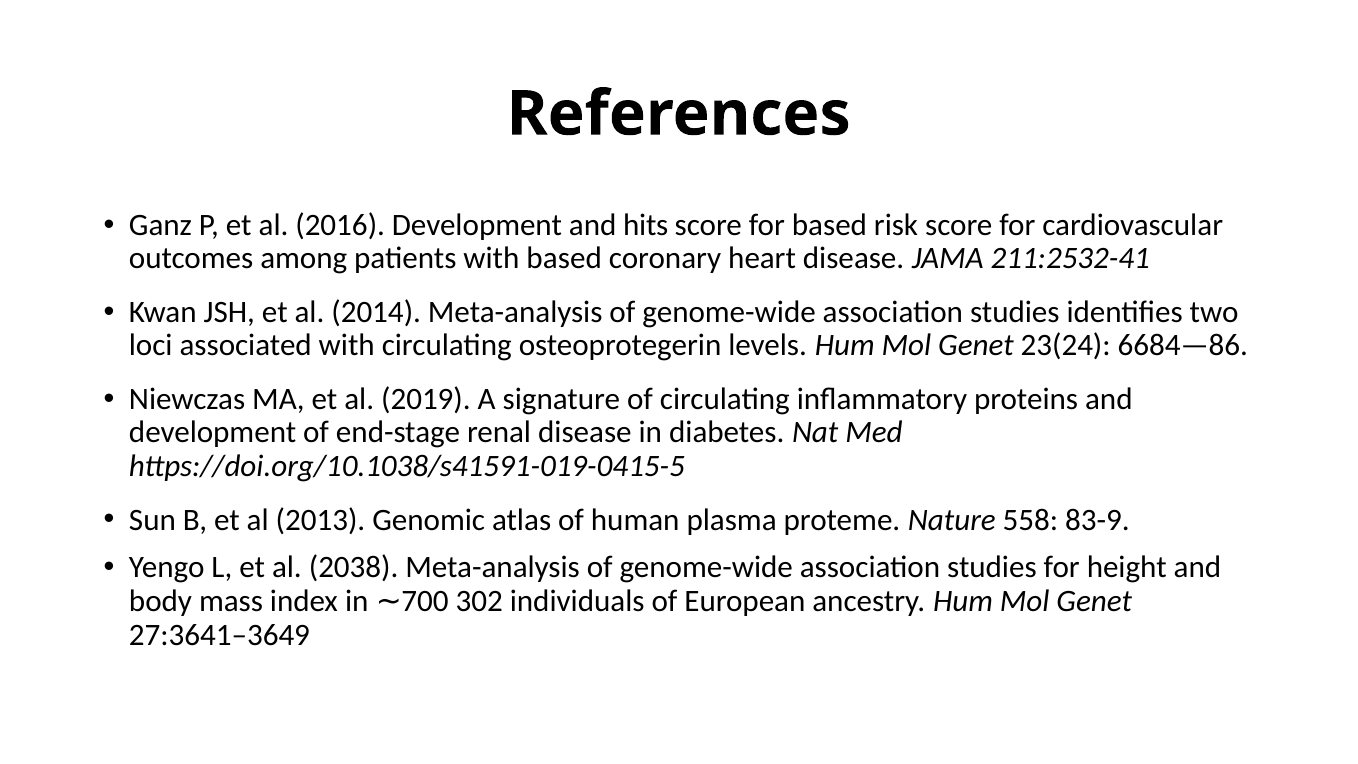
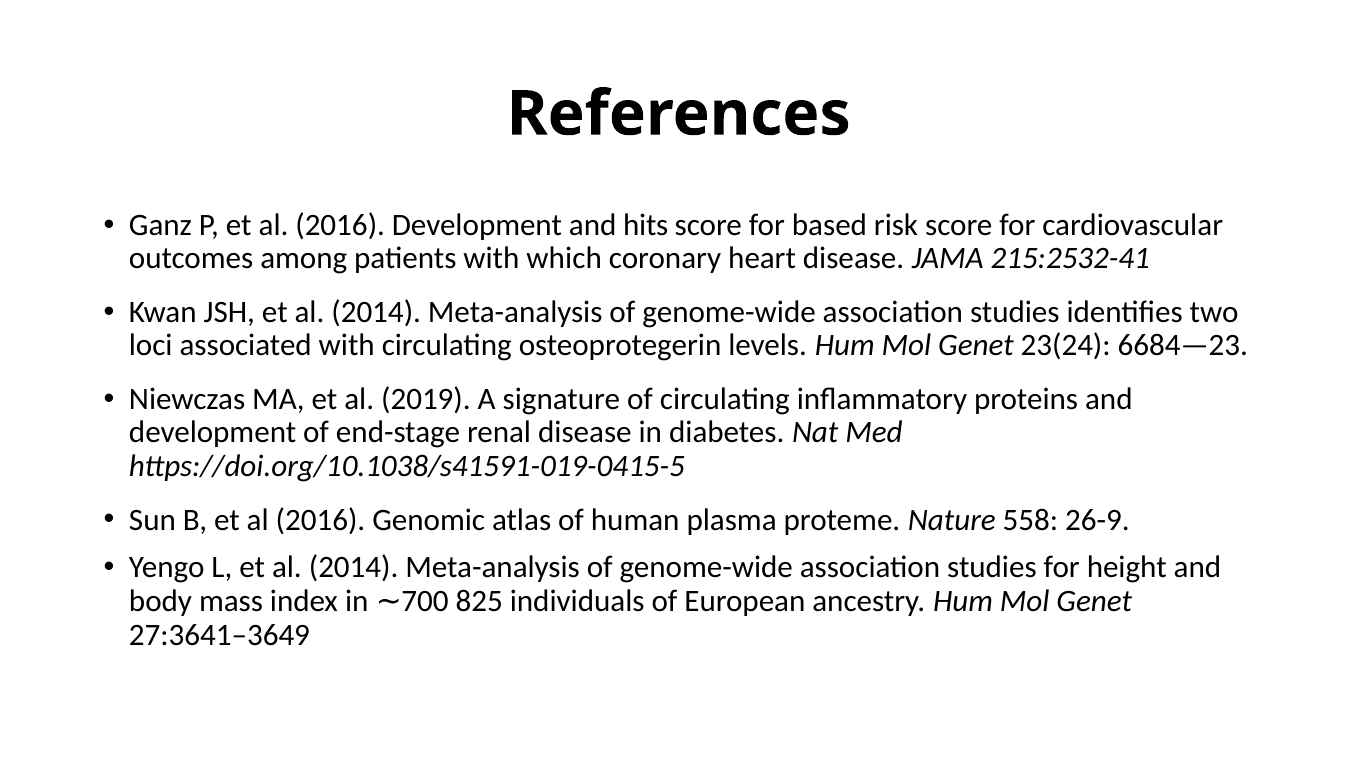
with based: based -> which (564, 259)
211:2532-41: 211:2532-41 -> 215:2532-41 (1070, 259)
6684—86: 6684—86 -> 6684—23 (1183, 346)
B et al 2013: 2013 -> 2016 (321, 520)
83-9: 83-9 -> 26-9 (1097, 520)
L et al 2038: 2038 -> 2014 (354, 567)
302: 302 -> 825 (479, 601)
